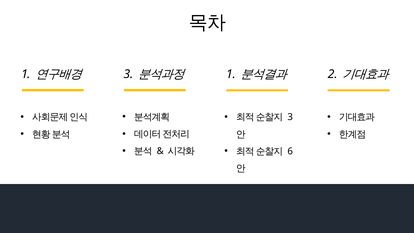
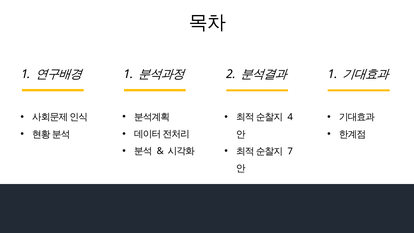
3: 3 -> 1 (128, 74)
1: 1 -> 2 (231, 74)
2: 2 -> 1 (333, 74)
3: 3 -> 4 (290, 117)
6: 6 -> 7 (290, 151)
